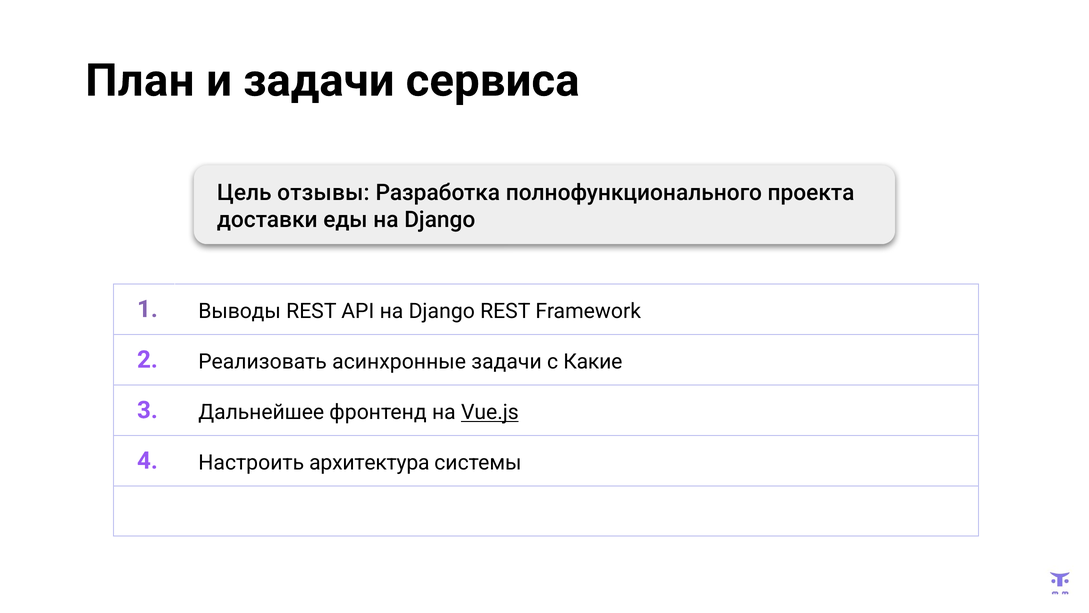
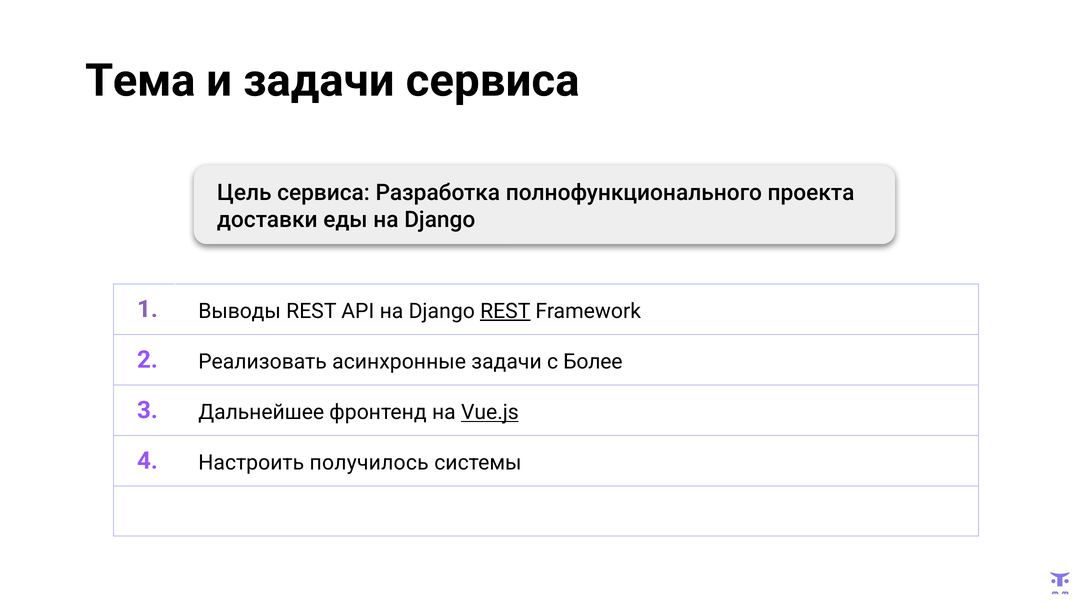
План: План -> Тема (140, 81)
Цель отзывы: отзывы -> сервиса (324, 192)
REST underline: none -> present (505, 311)
Какие: Какие -> Более (593, 362)
архитектура: архитектура -> получилось (369, 463)
